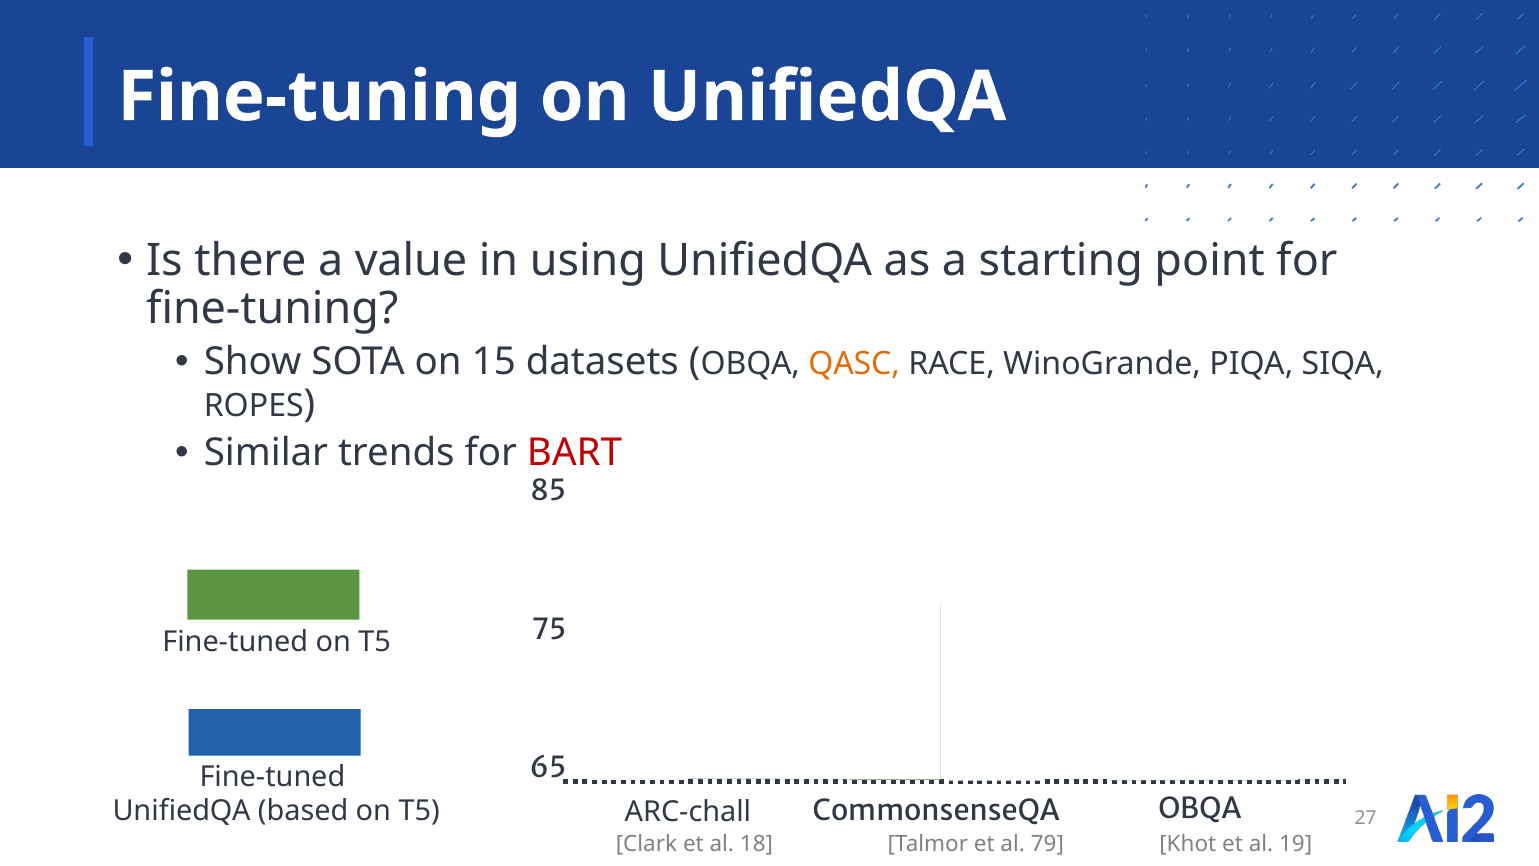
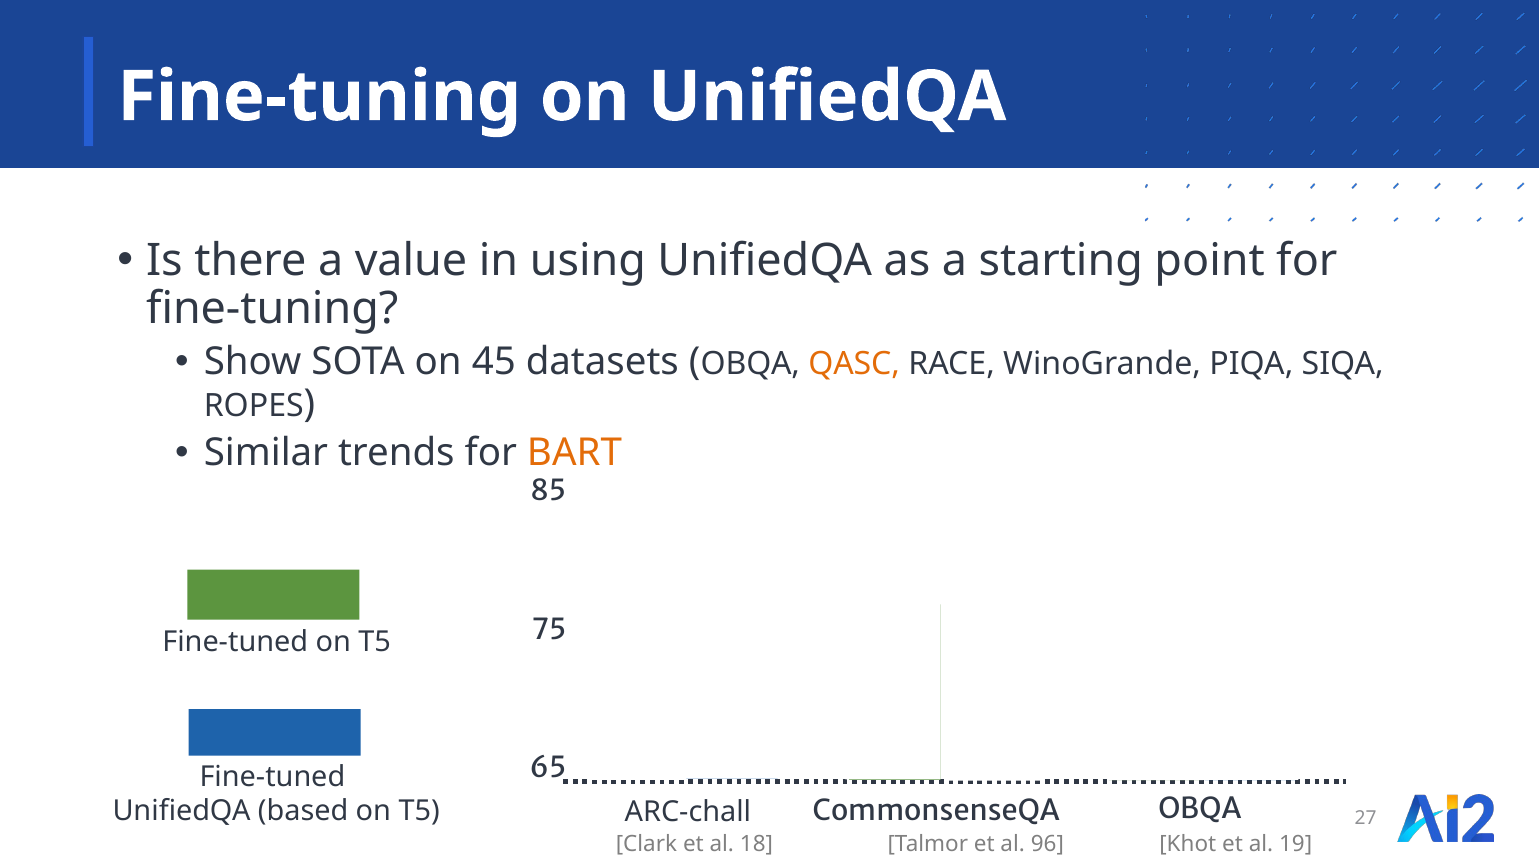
15: 15 -> 45 (494, 362)
BART colour: red -> orange (574, 453)
al 79: 79 -> 96 (1047, 844)
